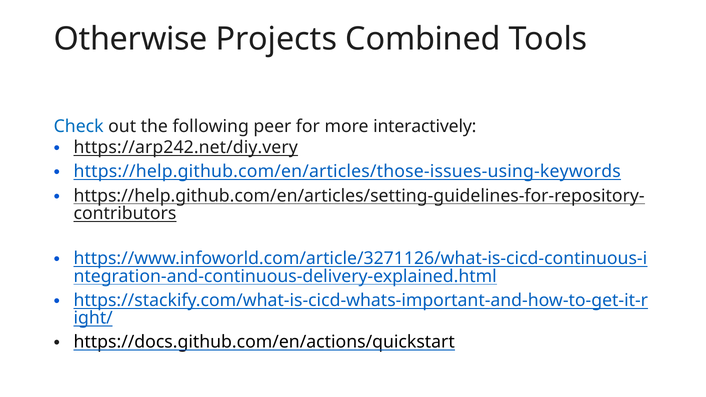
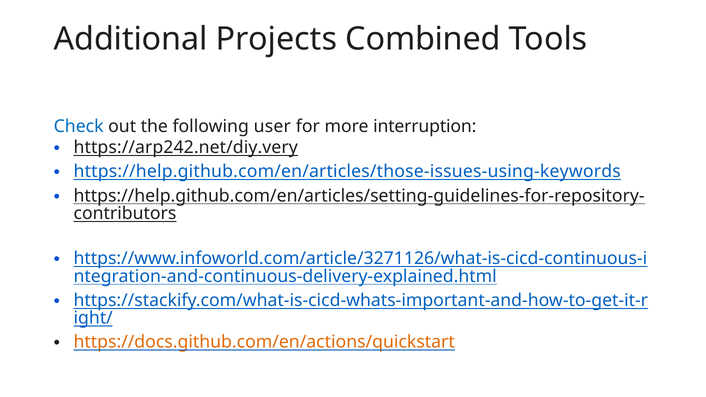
Otherwise: Otherwise -> Additional (131, 39)
peer: peer -> user (272, 126)
interactively: interactively -> interruption (425, 126)
https://docs.github.com/en/actions/quickstart colour: black -> orange (264, 342)
